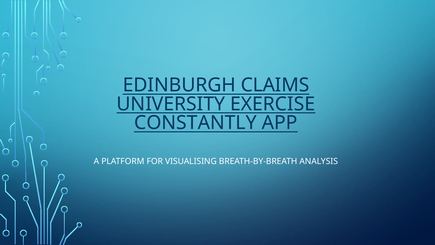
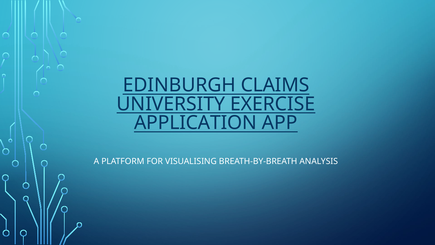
CONSTANTLY: CONSTANTLY -> APPLICATION (196, 123)
